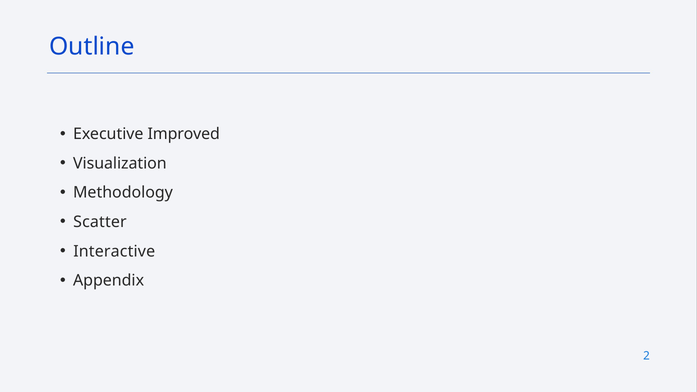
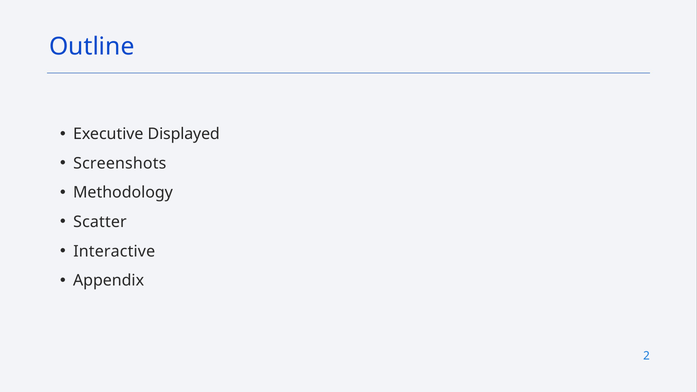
Improved: Improved -> Displayed (184, 134)
Visualization: Visualization -> Screenshots (120, 163)
